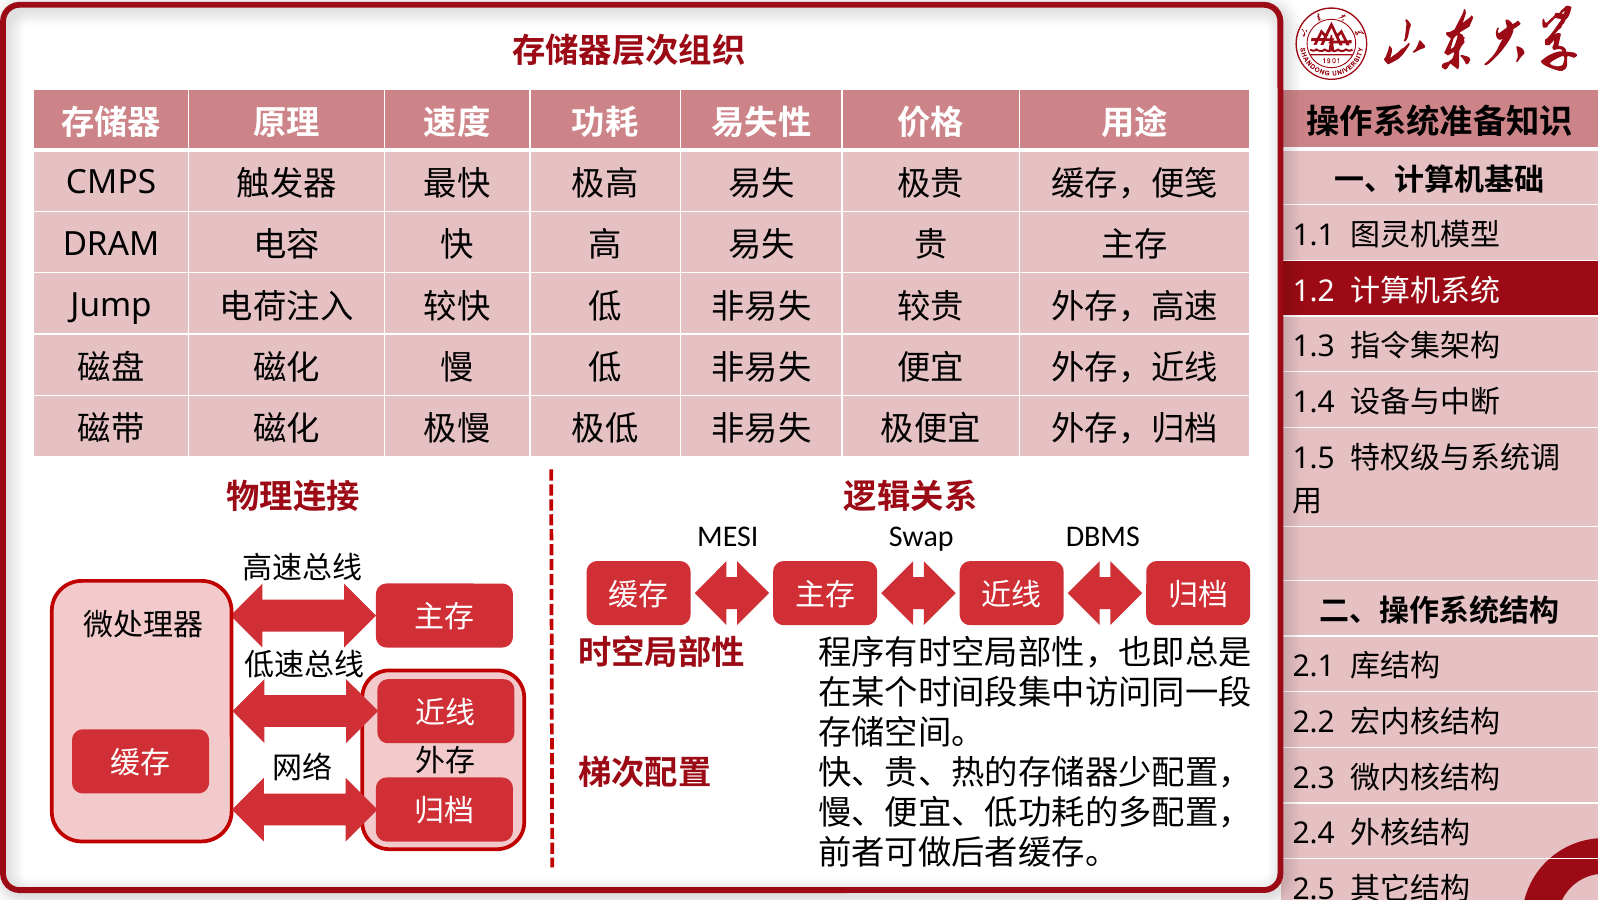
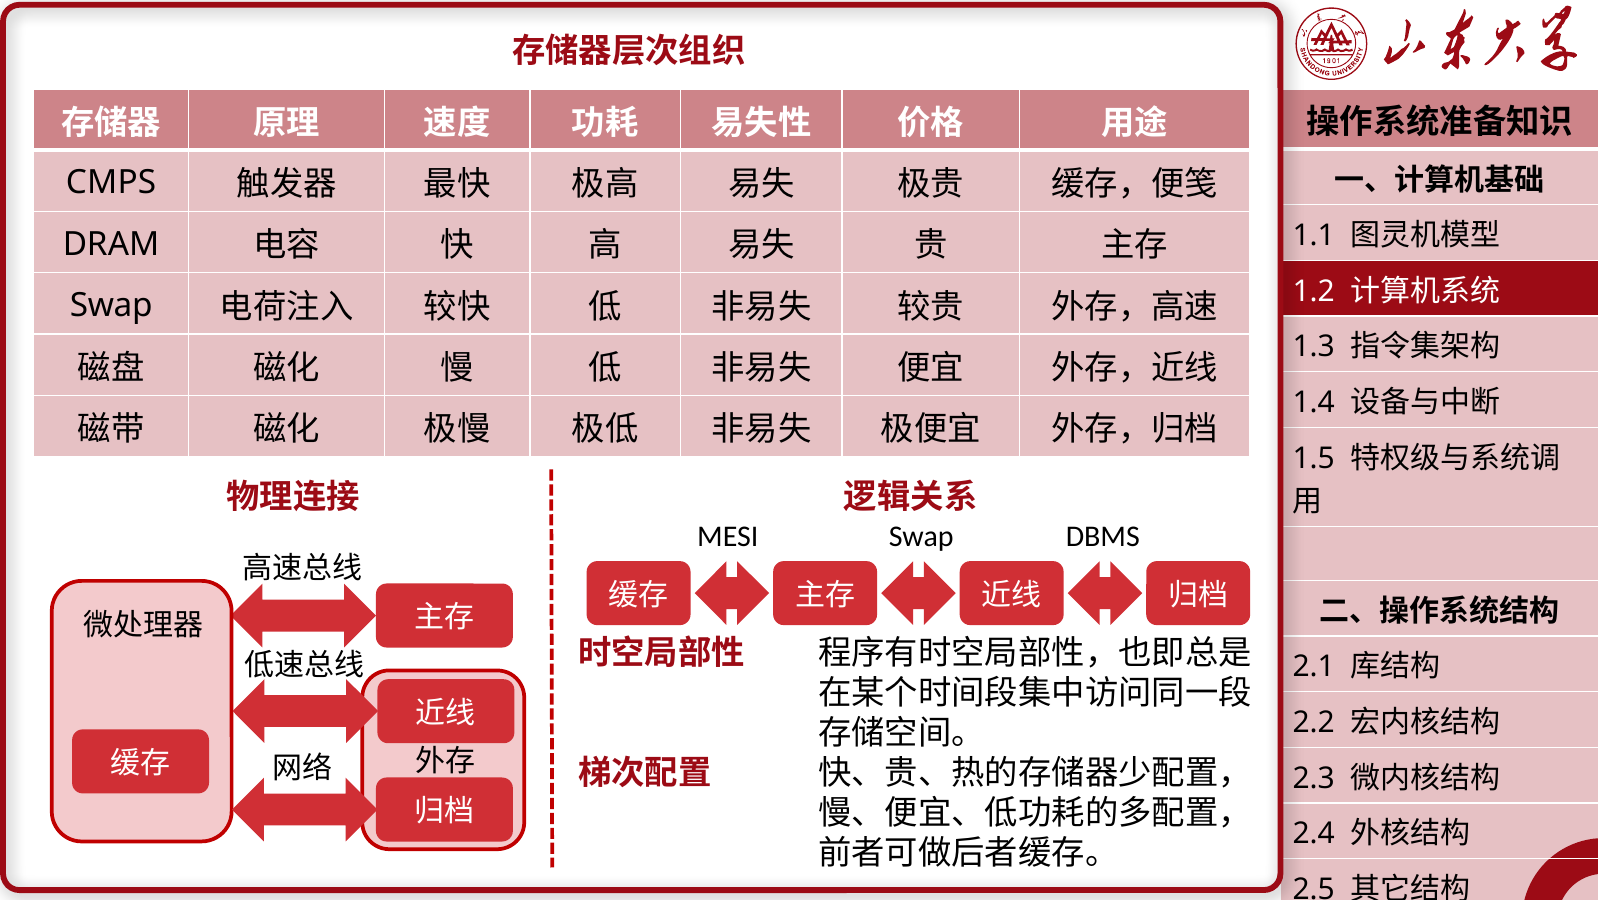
Jump: Jump -> Swap (111, 305)
